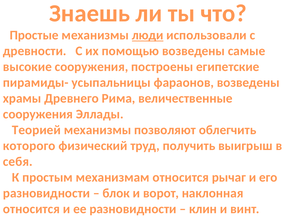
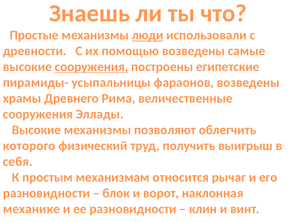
сооружения underline: none -> present (91, 67)
Теорией: Теорией -> Высокие (36, 130)
относится: относится -> механике (31, 209)
